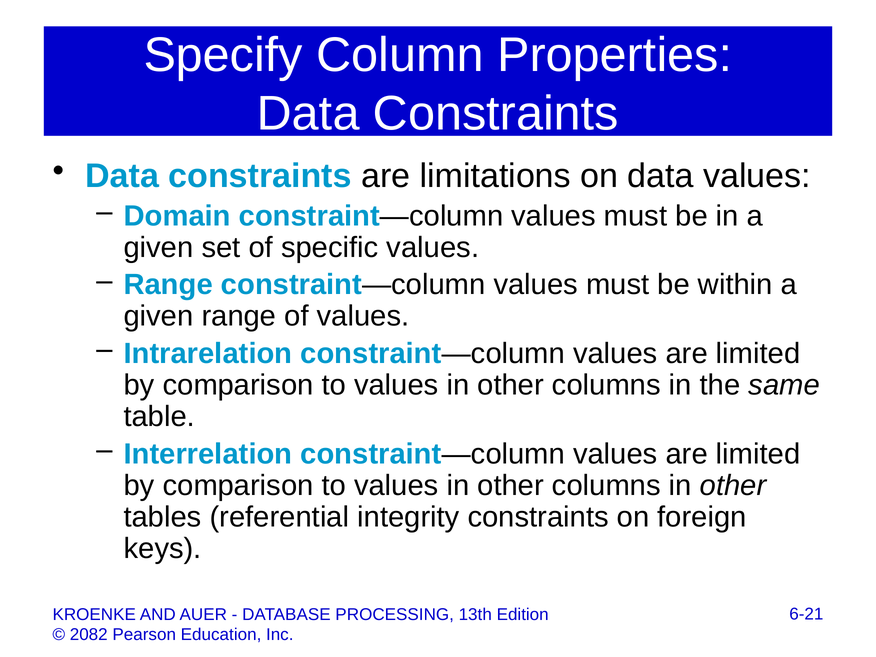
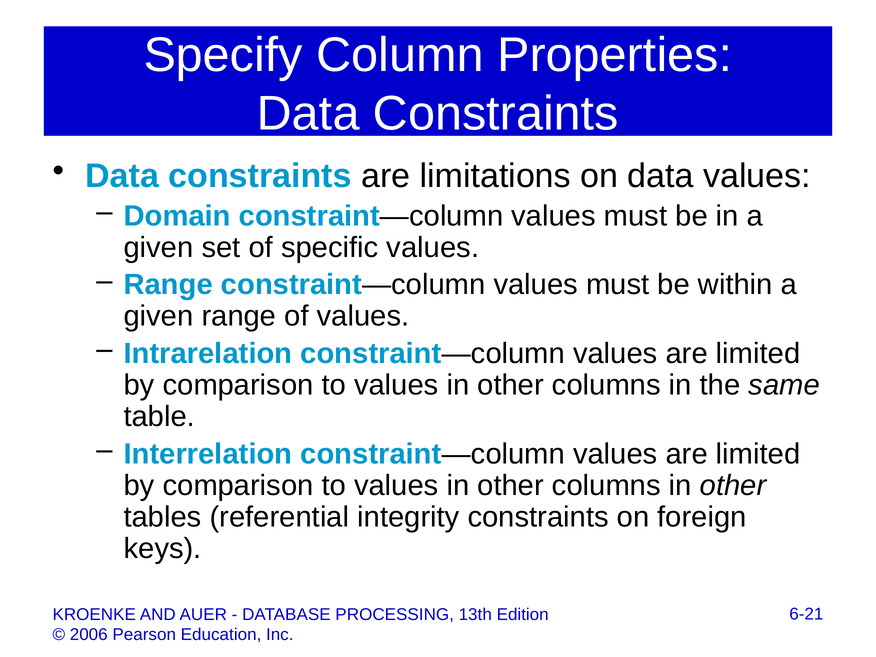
2082: 2082 -> 2006 (89, 635)
